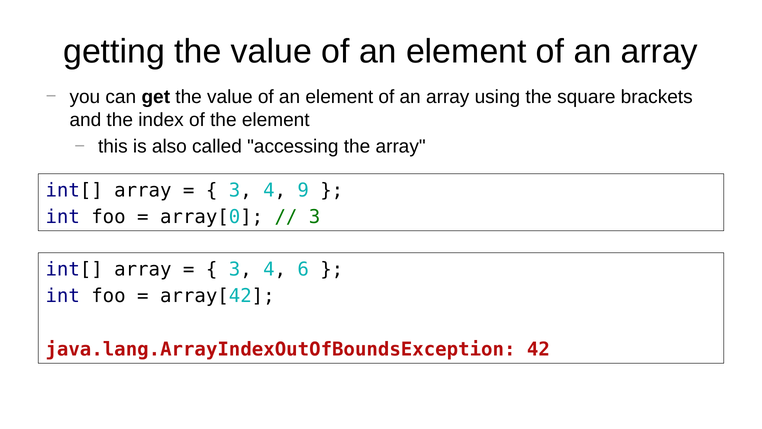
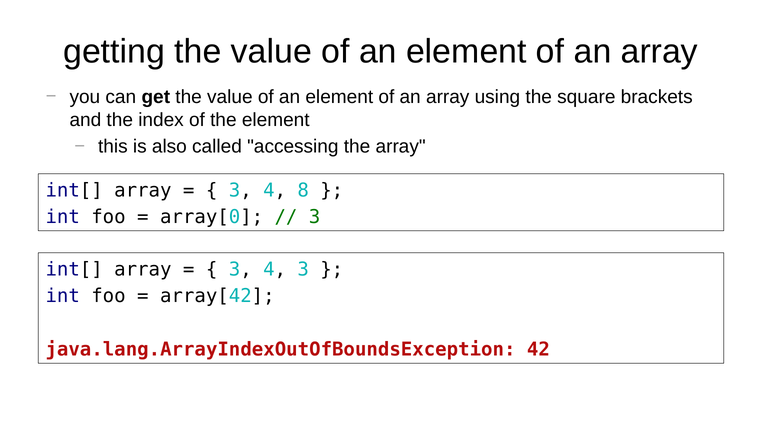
9: 9 -> 8 (303, 190)
4 6: 6 -> 3 (303, 269)
